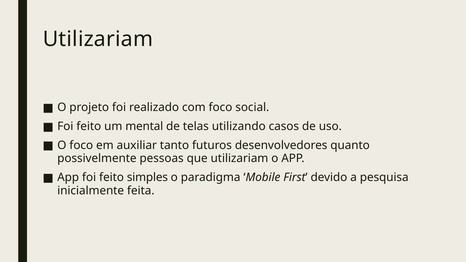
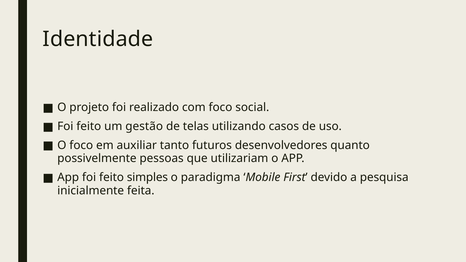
Utilizariam: Utilizariam -> Identidade (98, 39)
mental: mental -> gestão (144, 126)
